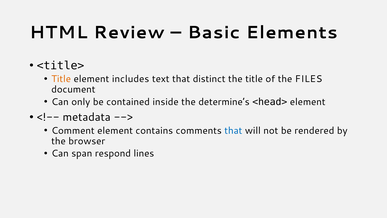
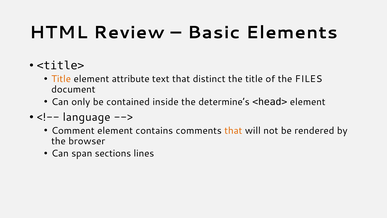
includes: includes -> attribute (131, 79)
metadata: metadata -> language (87, 117)
that colour: blue -> orange (233, 130)
respond: respond -> sections (113, 153)
